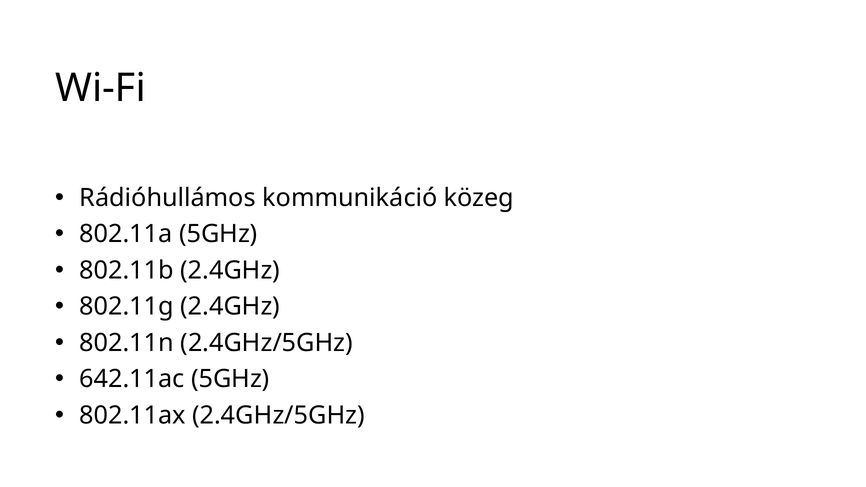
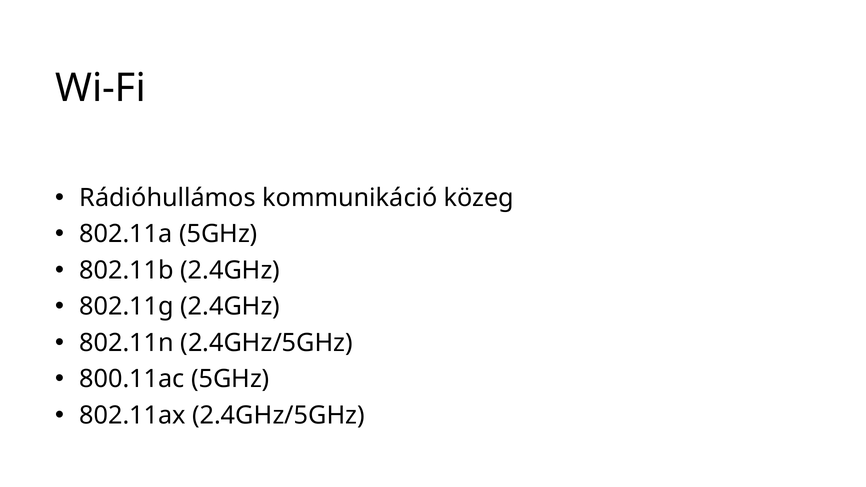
642.11ac: 642.11ac -> 800.11ac (132, 379)
